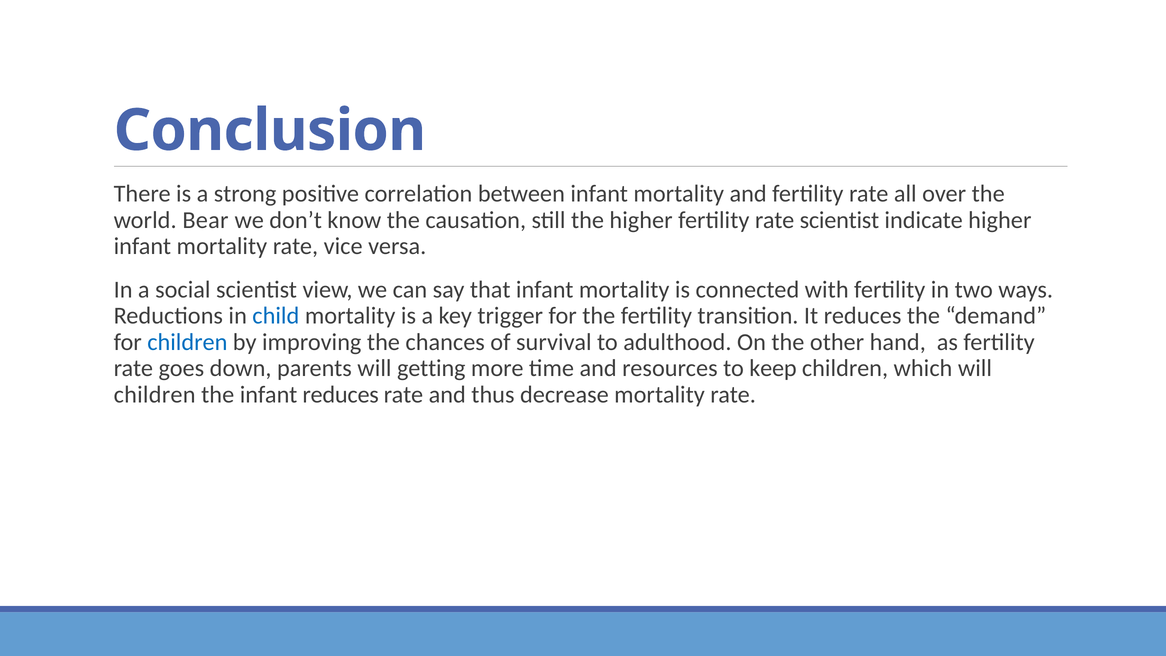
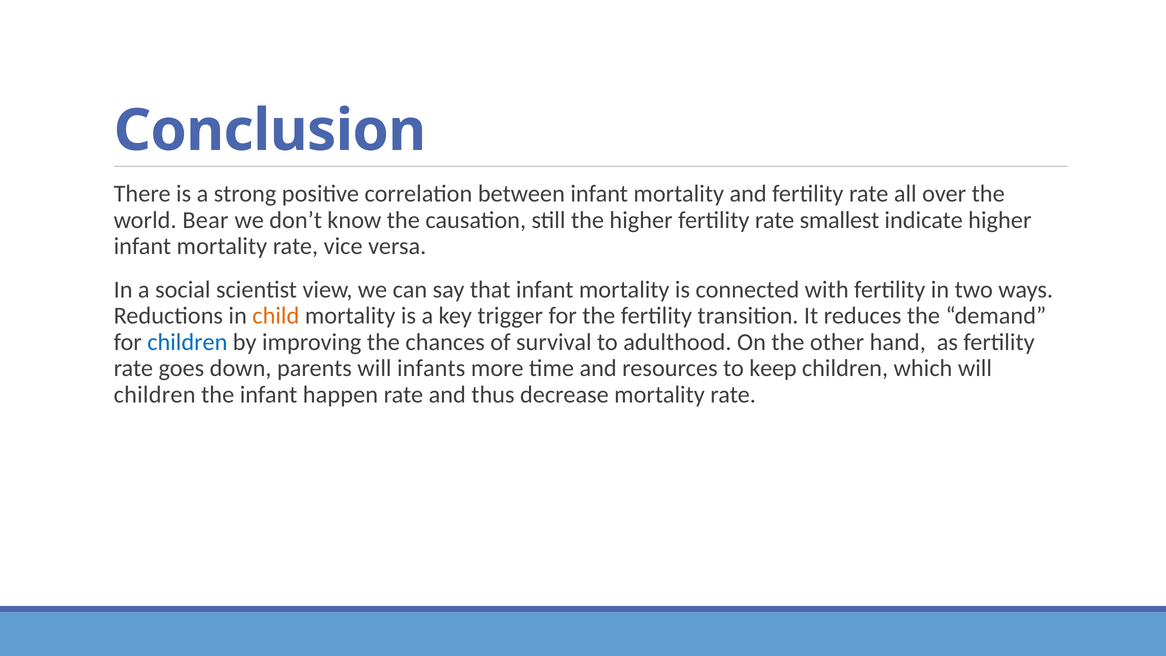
rate scientist: scientist -> smallest (839, 220)
child colour: blue -> orange (276, 316)
getting: getting -> infants (431, 368)
infant reduces: reduces -> happen (340, 395)
